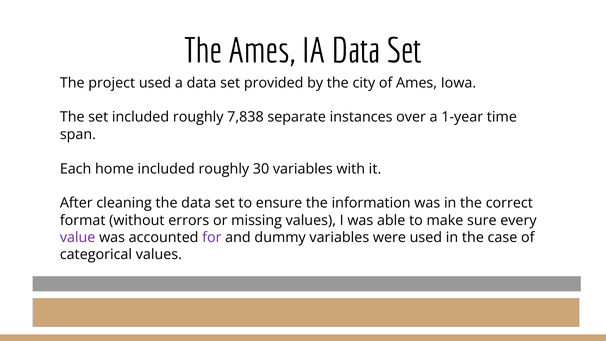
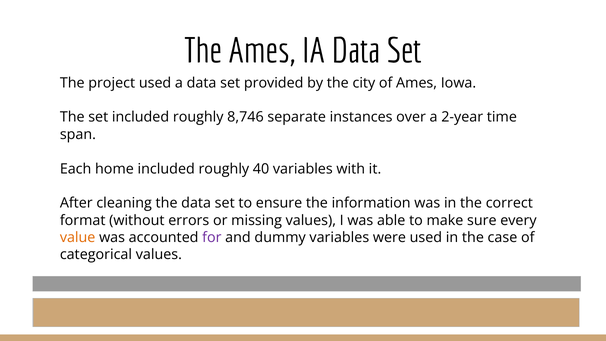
7,838: 7,838 -> 8,746 (245, 117)
1-year: 1-year -> 2-year (462, 117)
30: 30 -> 40 (261, 169)
value colour: purple -> orange (78, 237)
